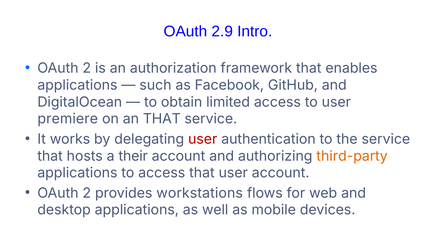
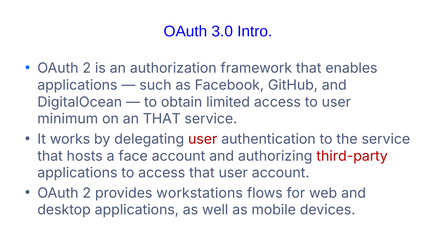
2.9: 2.9 -> 3.0 (222, 31)
premiere: premiere -> minimum (68, 119)
their: their -> face (133, 156)
third-party colour: orange -> red (352, 156)
